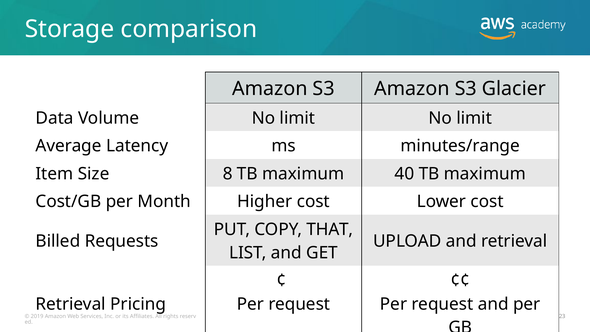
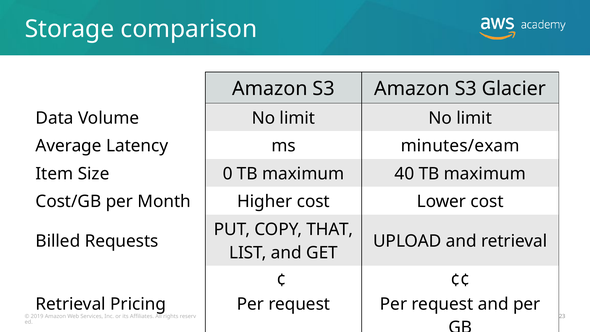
minutes/range: minutes/range -> minutes/exam (460, 146)
8: 8 -> 0 (228, 174)
